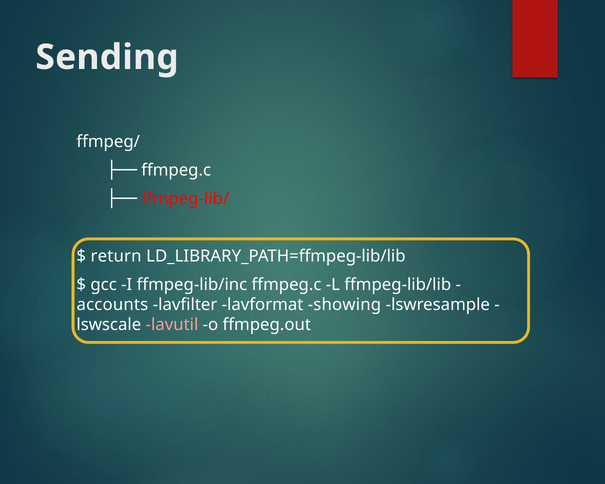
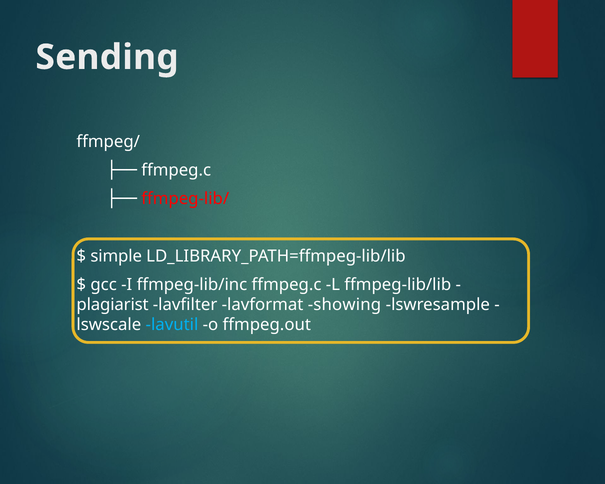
return: return -> simple (116, 256)
accounts: accounts -> plagiarist (113, 305)
lavutil colour: pink -> light blue (172, 325)
